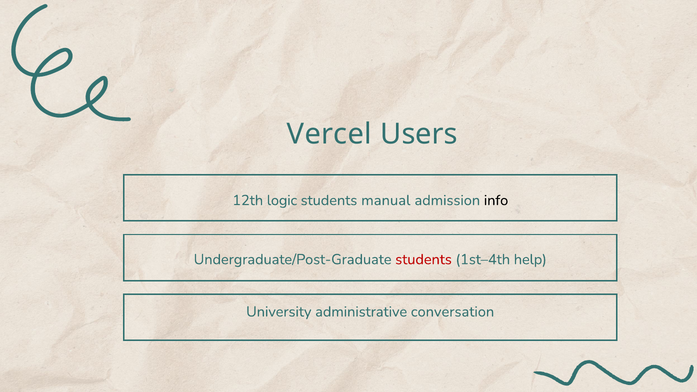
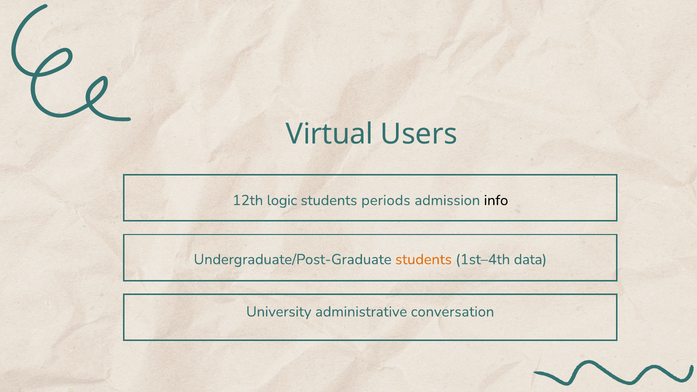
Vercel: Vercel -> Virtual (330, 134)
manual: manual -> periods (386, 200)
students colour: red -> orange (424, 259)
help: help -> data (530, 259)
